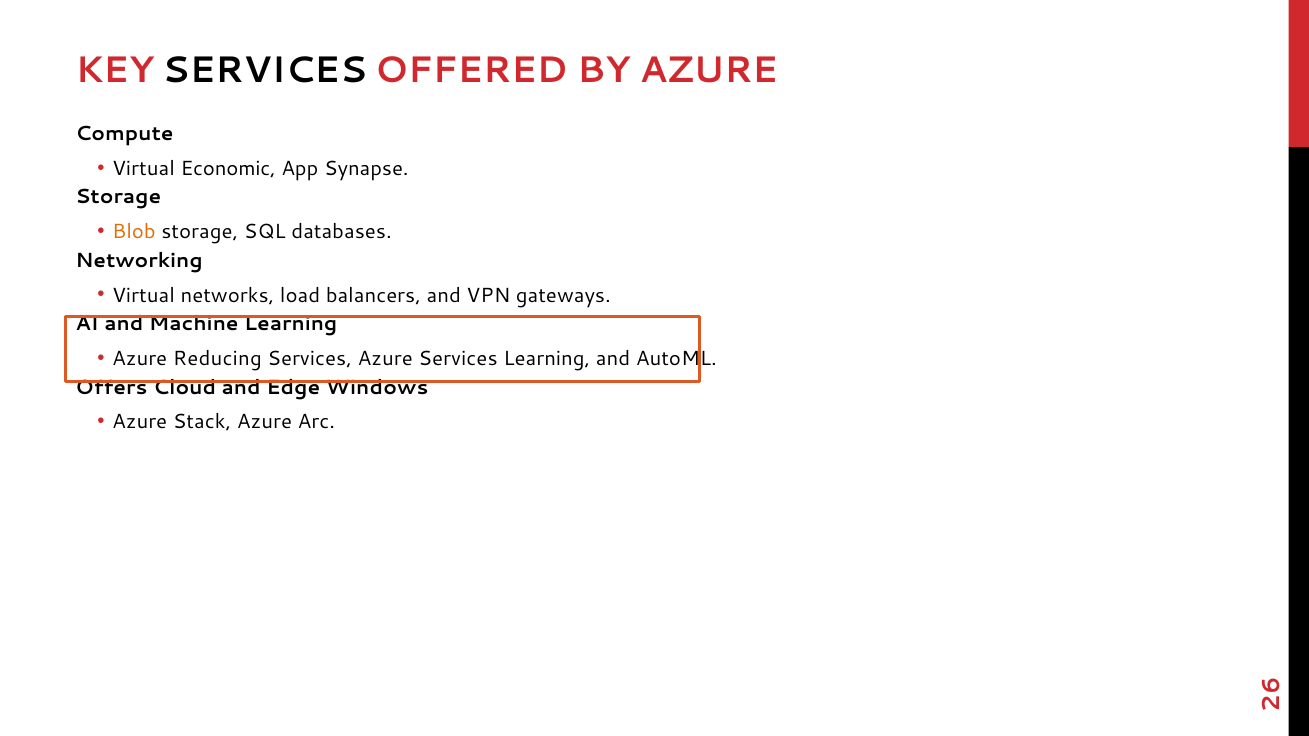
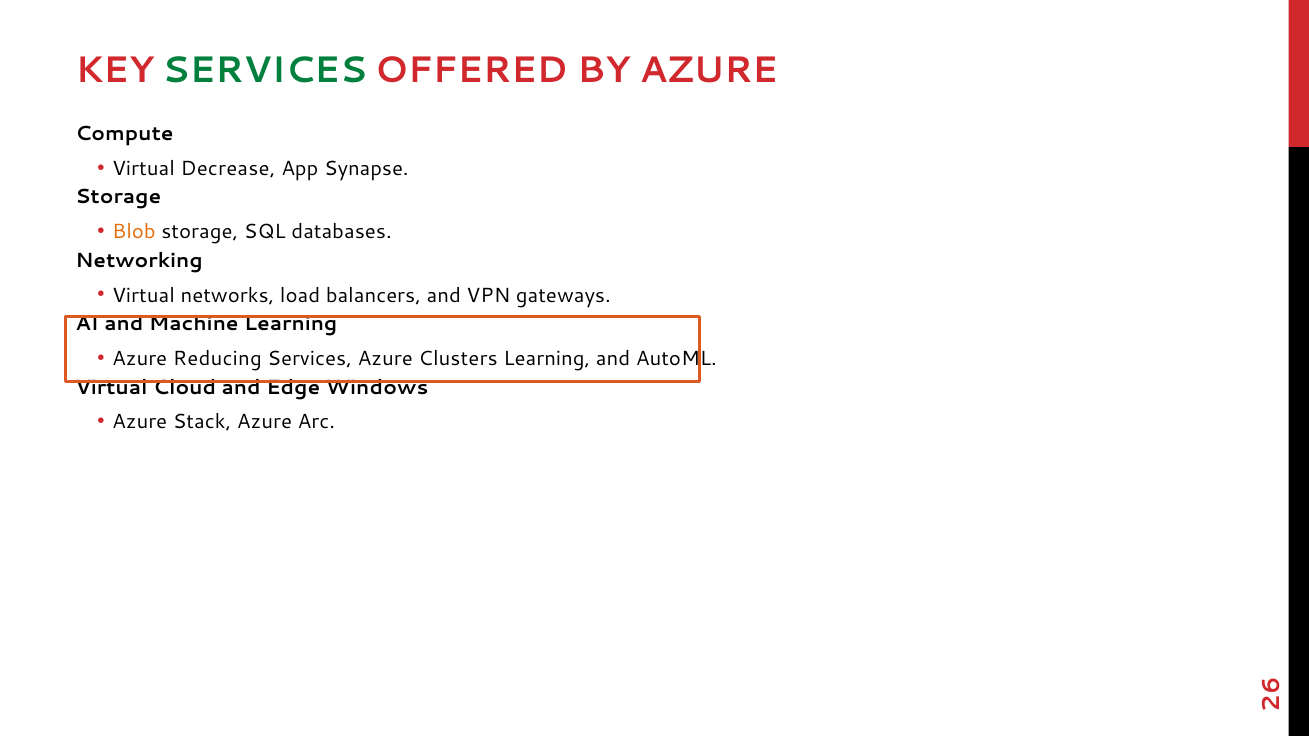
SERVICES colour: black -> green (265, 70)
Economic: Economic -> Decrease (228, 169)
Azure Services: Services -> Clusters (458, 359)
Offers: Offers -> Virtual (111, 388)
